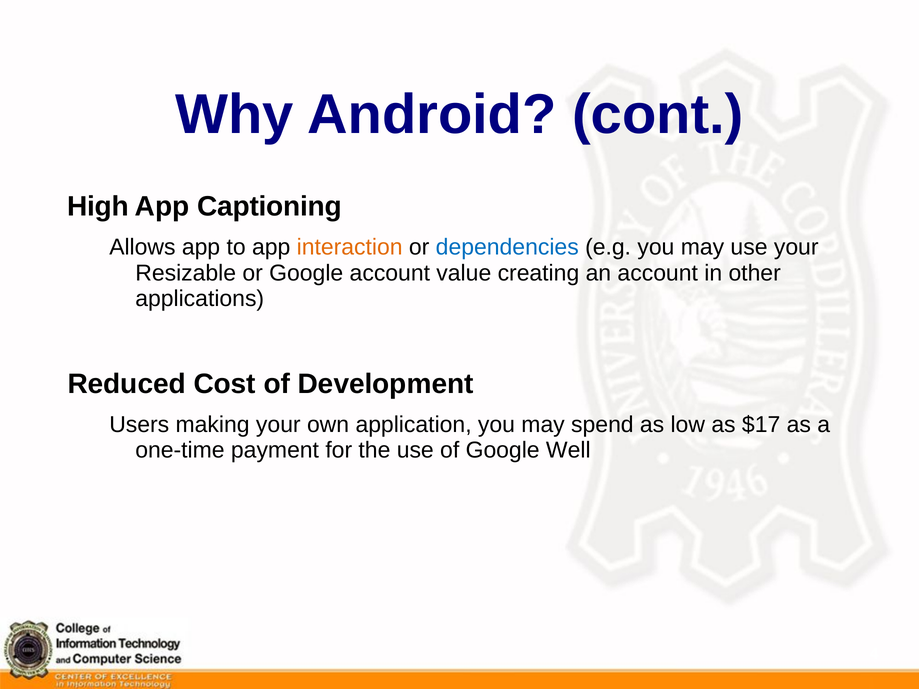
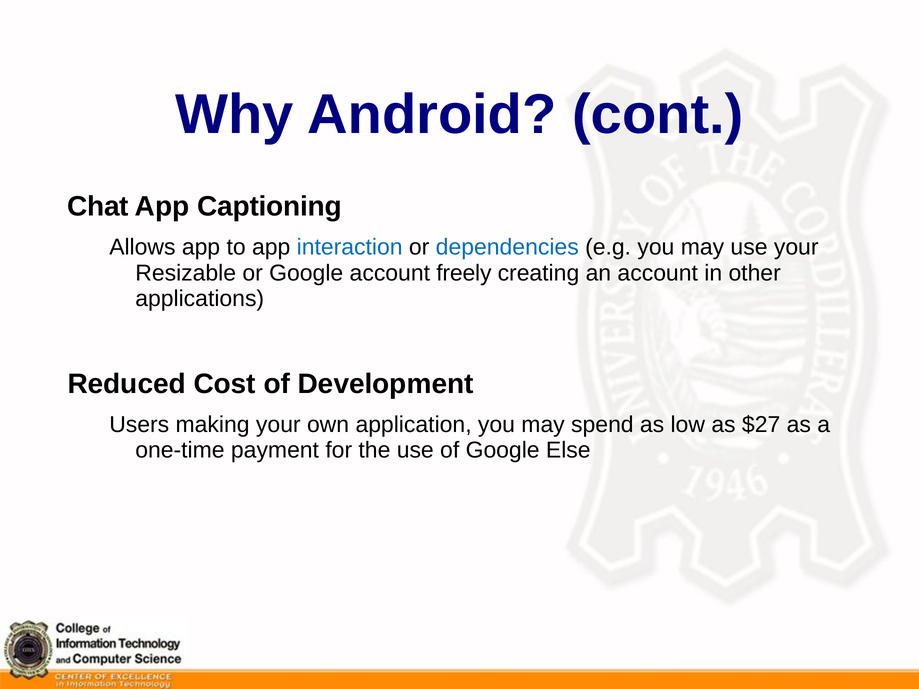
High: High -> Chat (98, 207)
interaction colour: orange -> blue (350, 247)
value: value -> freely (464, 273)
$17: $17 -> $27 (761, 425)
Well: Well -> Else (568, 450)
